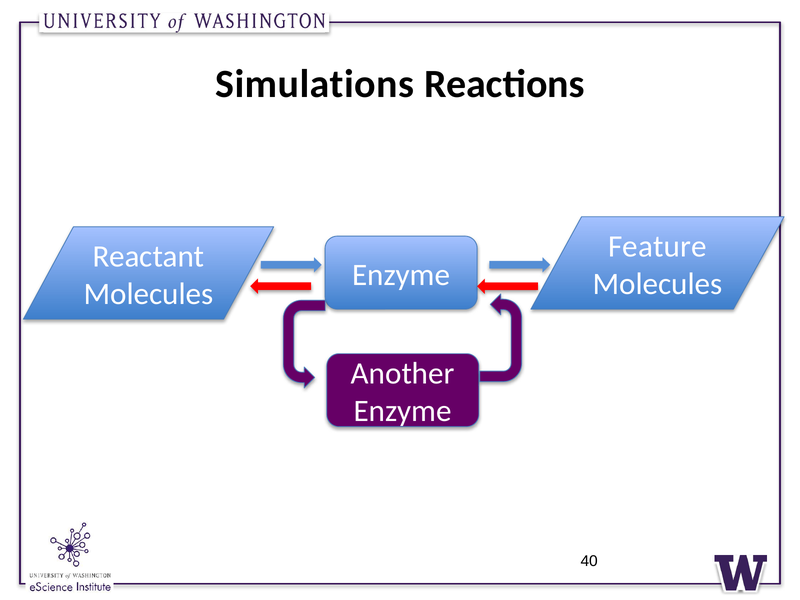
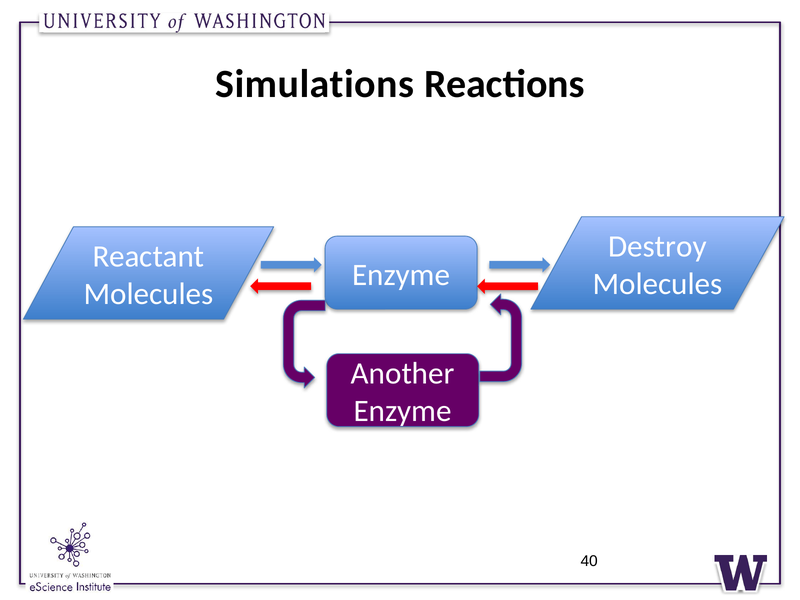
Feature: Feature -> Destroy (657, 246)
